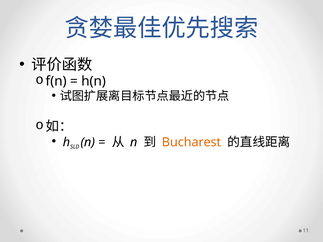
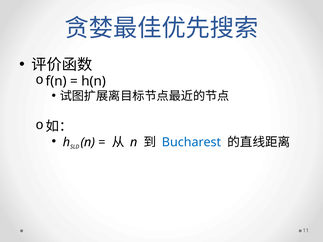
Bucharest colour: orange -> blue (192, 142)
